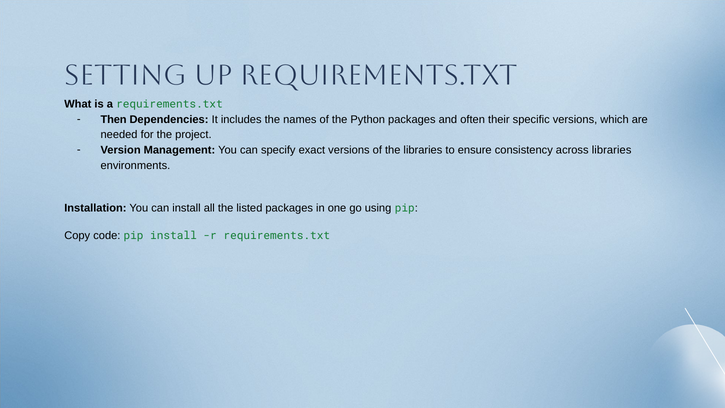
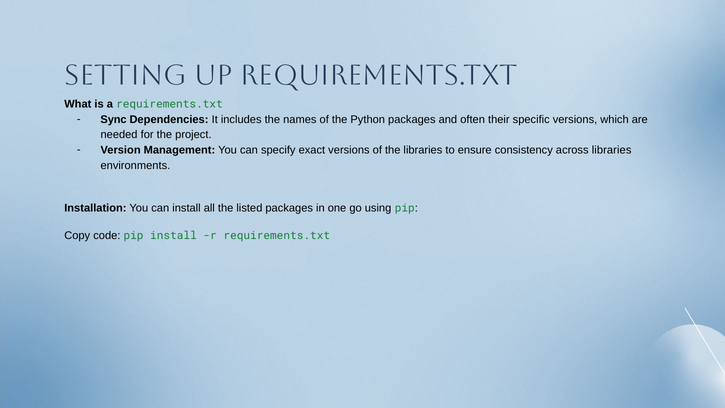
Then: Then -> Sync (114, 120)
